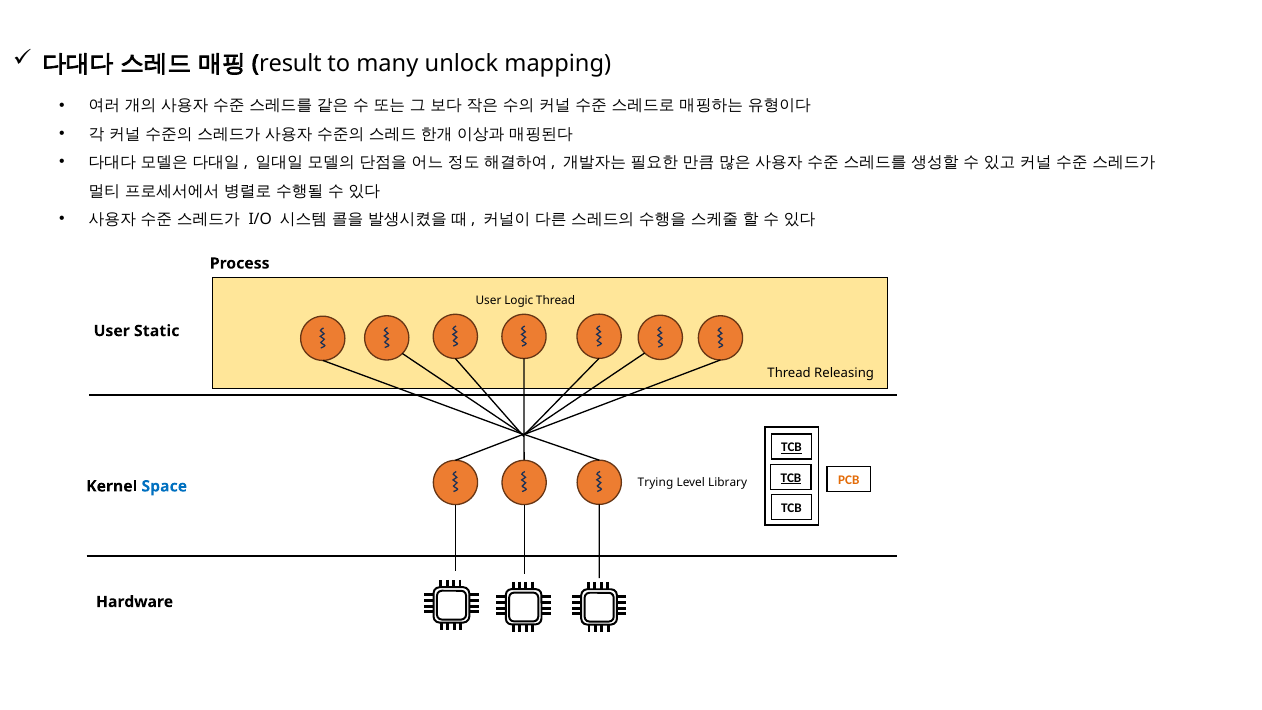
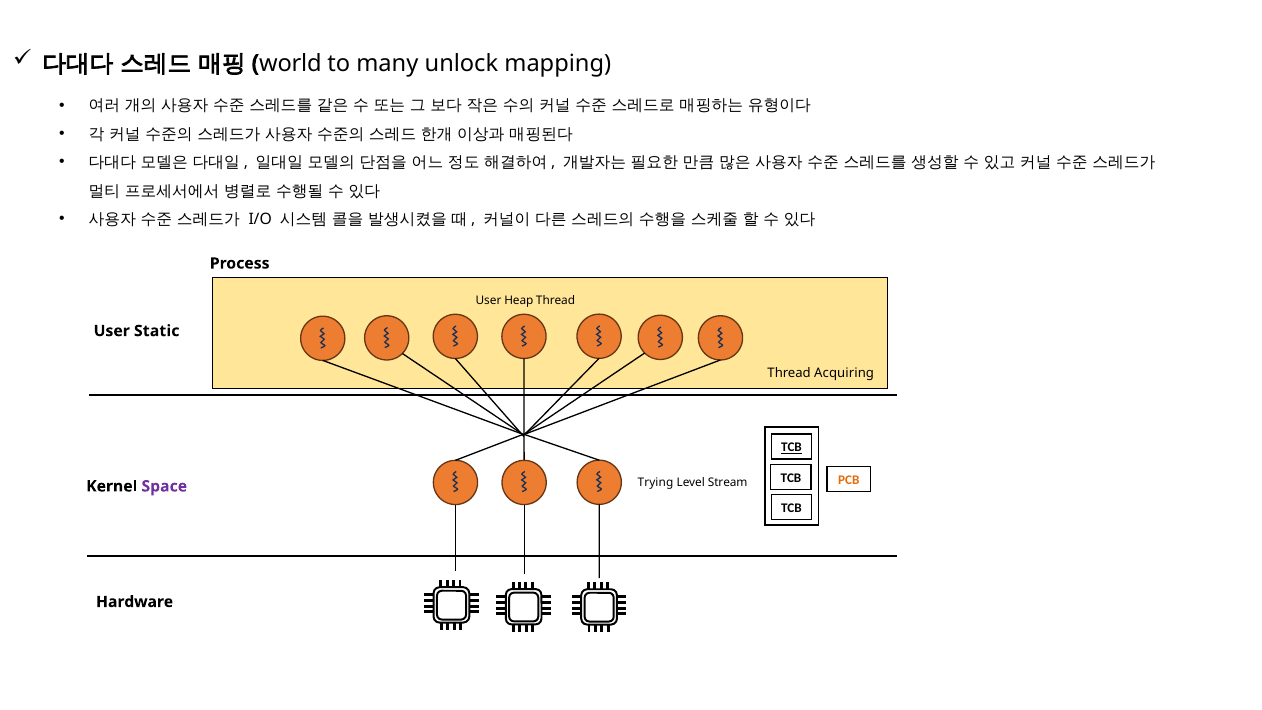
result: result -> world (290, 63)
Logic: Logic -> Heap (519, 301)
Releasing: Releasing -> Acquiring (844, 374)
TCB underline: present -> none (791, 478)
Library: Library -> Stream (728, 482)
Space colour: blue -> purple (164, 486)
